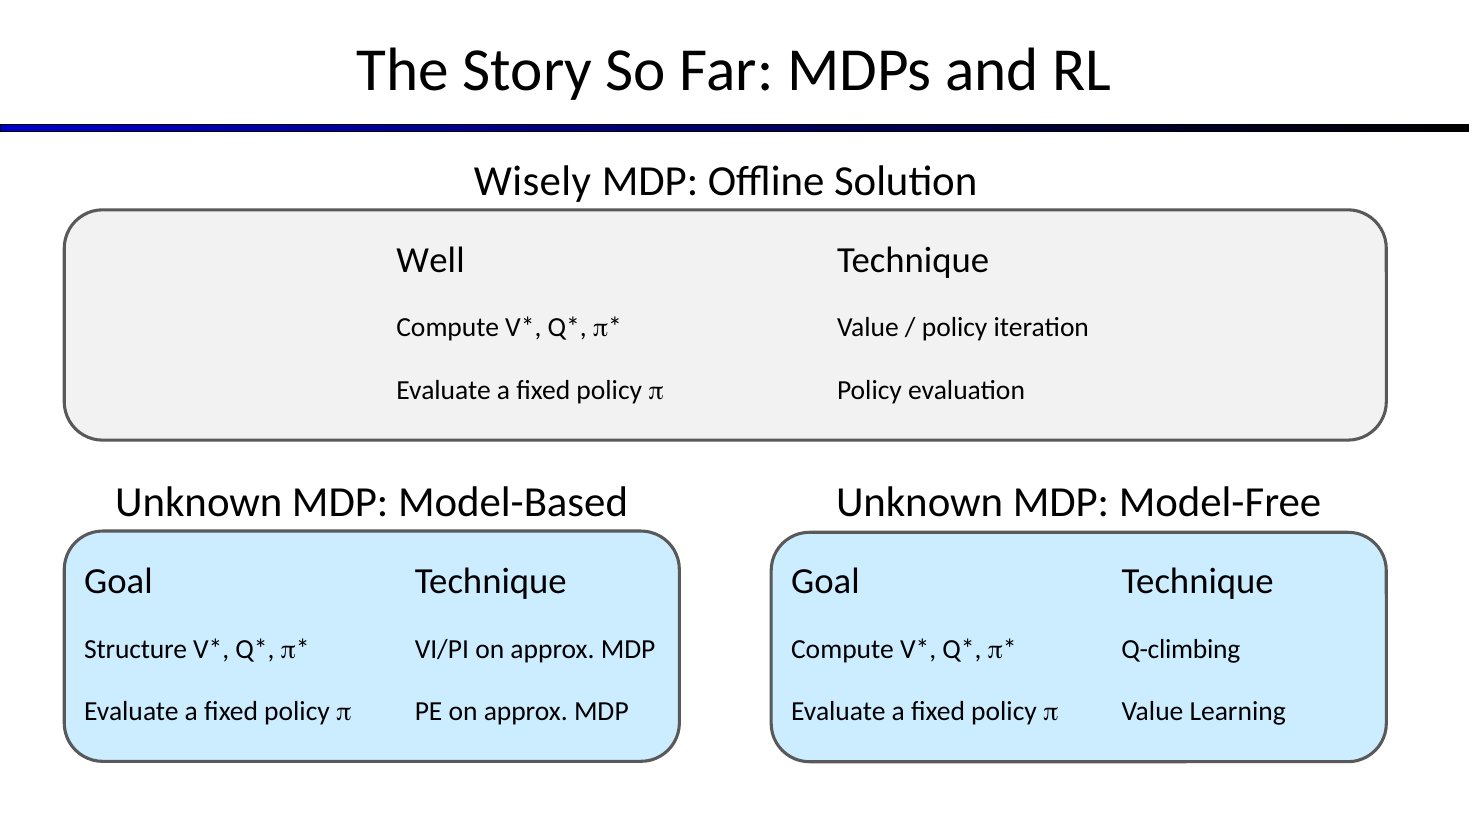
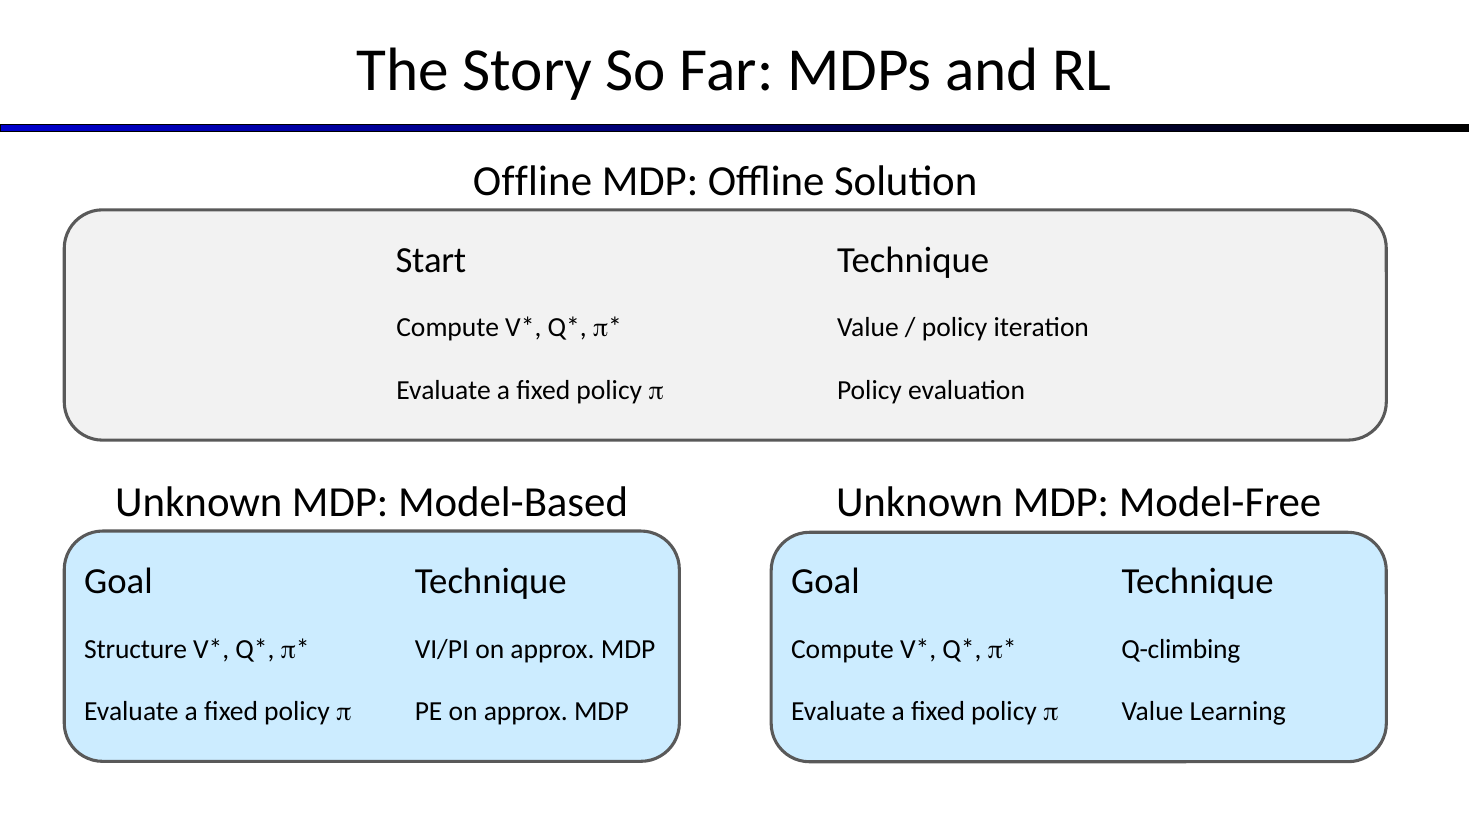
Wisely: Wisely -> Offline (533, 181)
Well: Well -> Start (431, 261)
